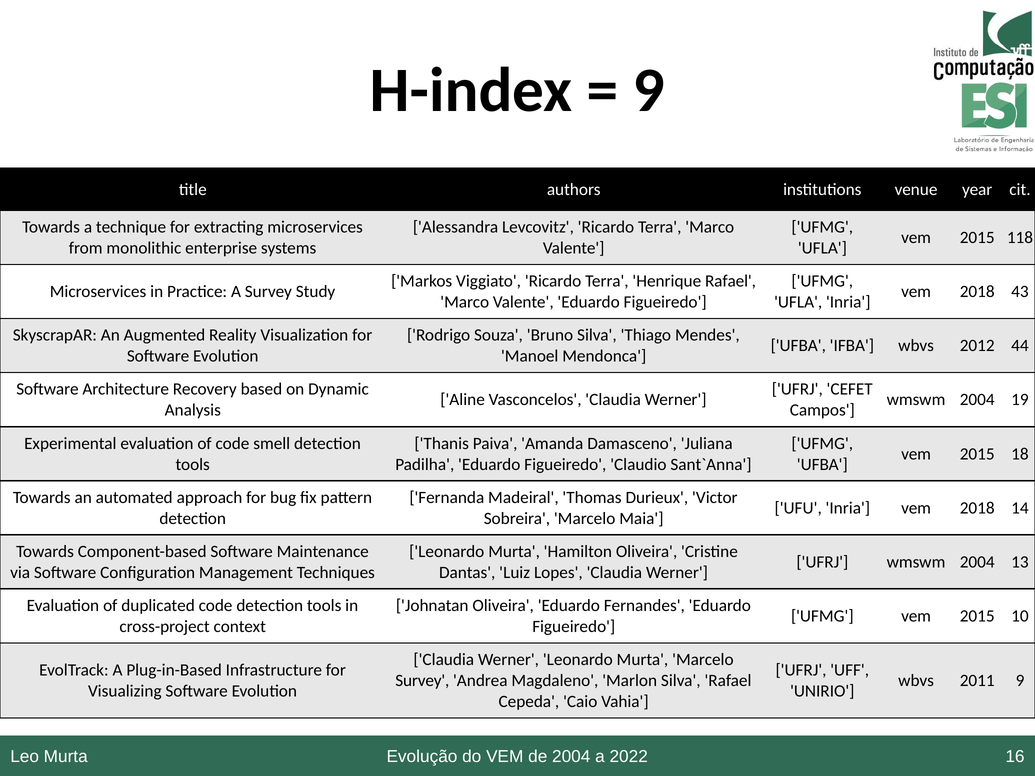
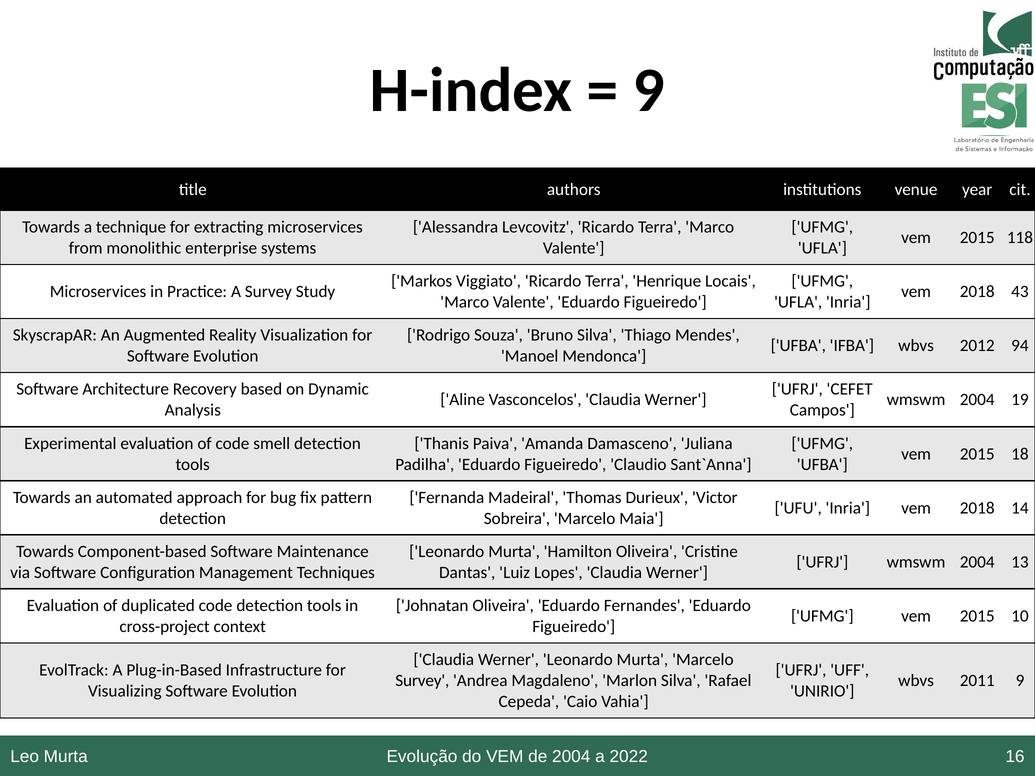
Henrique Rafael: Rafael -> Locais (730, 281)
44: 44 -> 94 (1020, 346)
